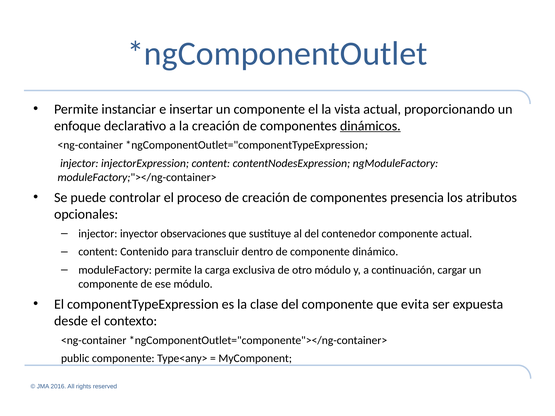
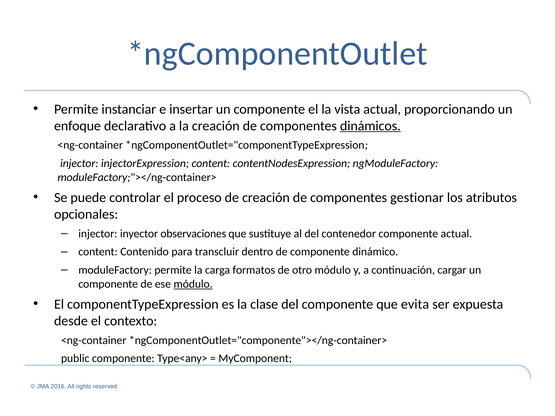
presencia: presencia -> gestionar (417, 198)
exclusiva: exclusiva -> formatos (254, 270)
módulo underline: none -> present (193, 284)
